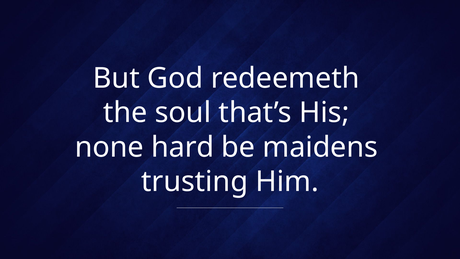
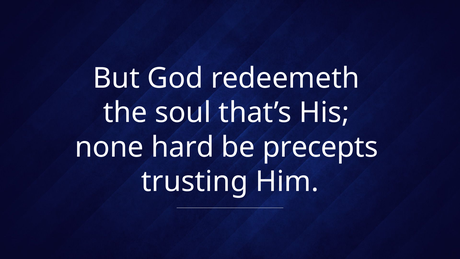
maidens: maidens -> precepts (320, 147)
